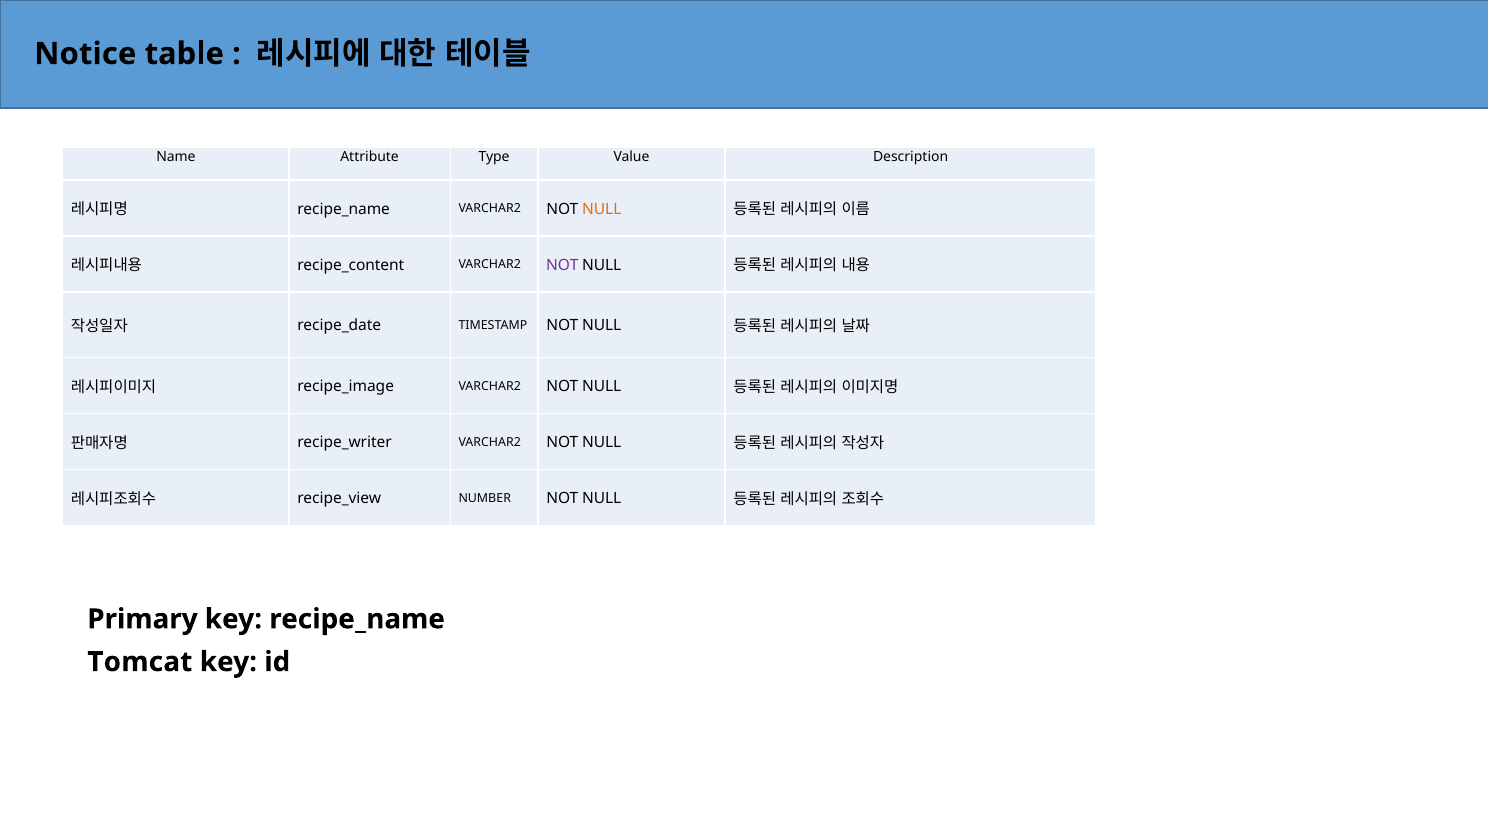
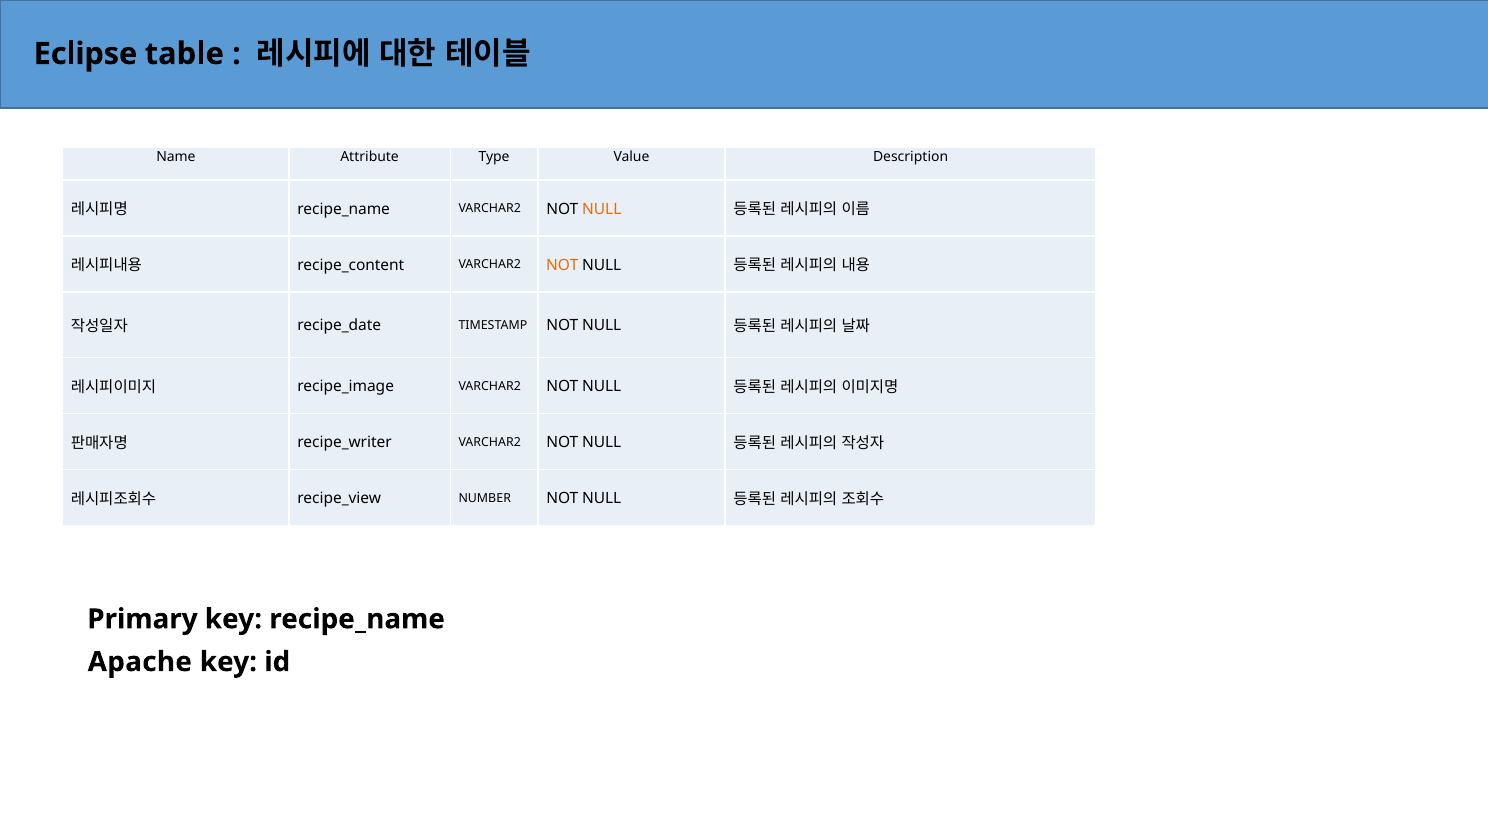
Notice: Notice -> Eclipse (86, 54)
NOT colour: purple -> orange (562, 265)
Tomcat: Tomcat -> Apache (140, 662)
